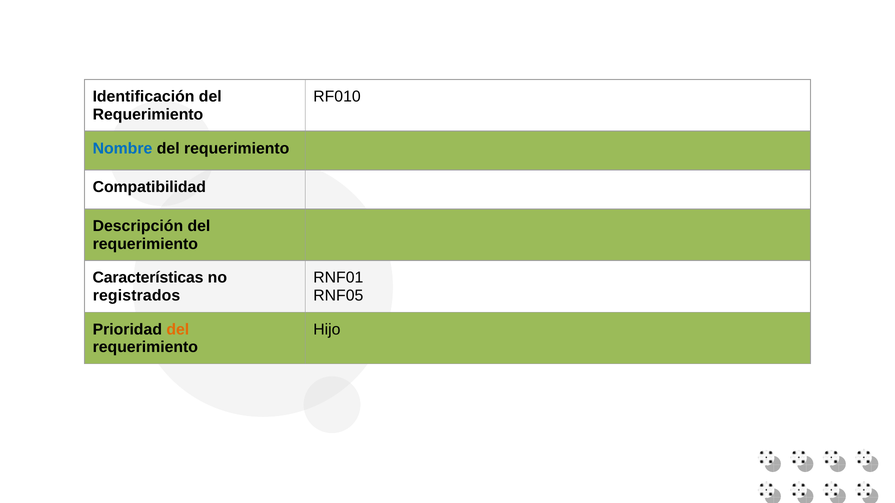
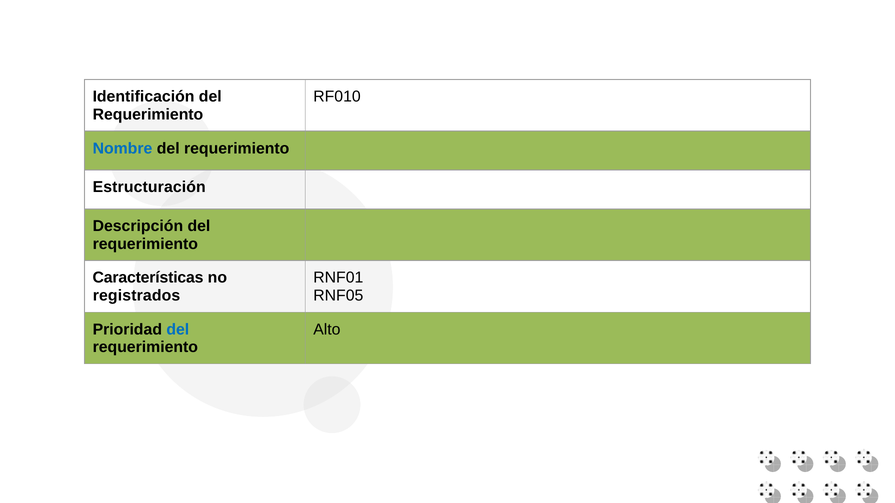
Compatibilidad: Compatibilidad -> Estructuración (149, 187)
del colour: orange -> blue (178, 330)
Hijo: Hijo -> Alto (327, 330)
